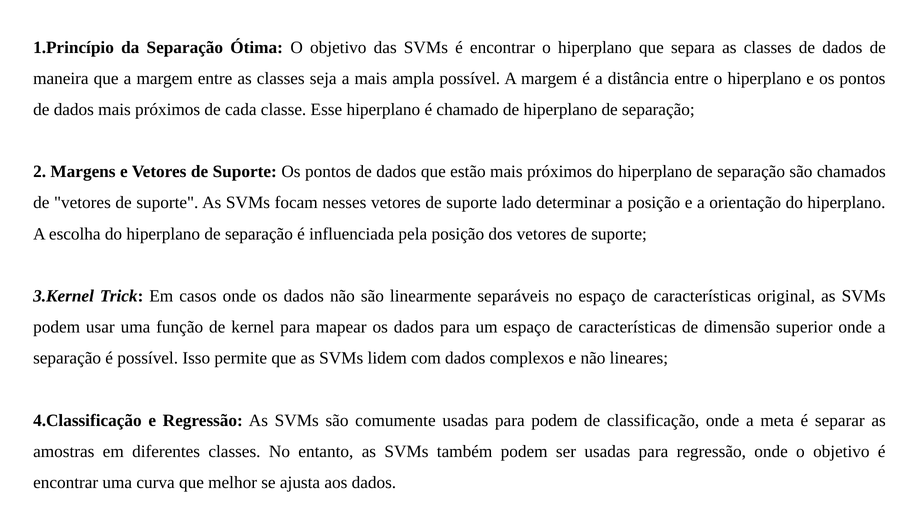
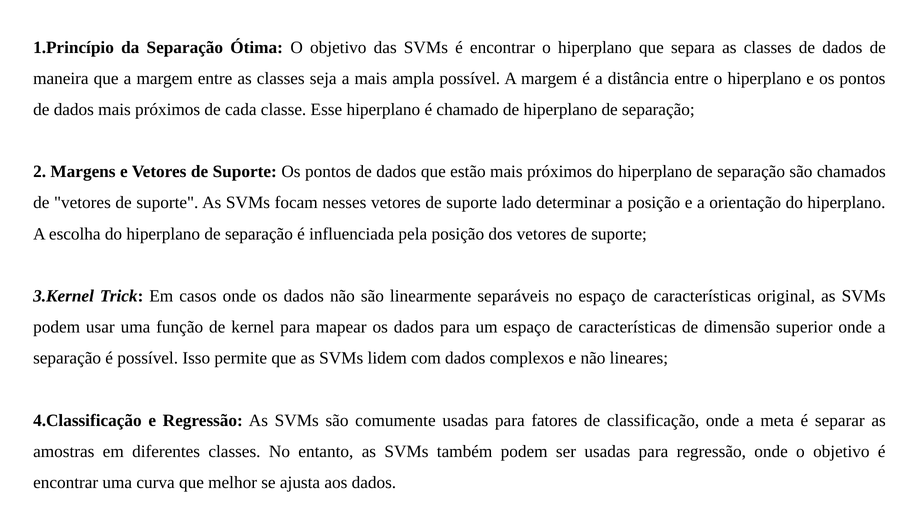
para podem: podem -> fatores (554, 420)
